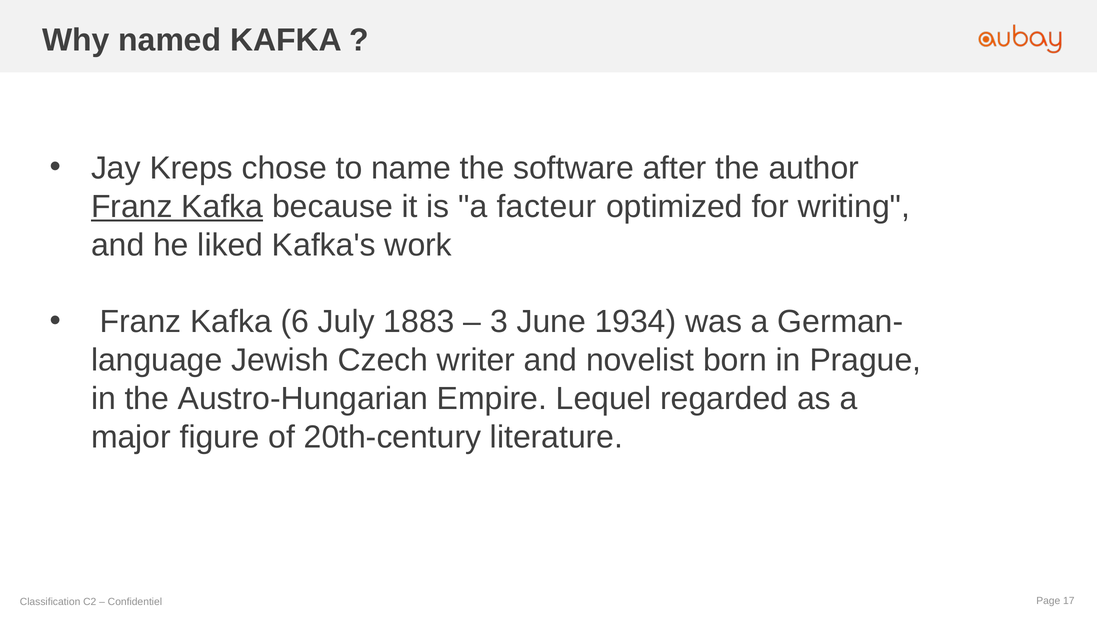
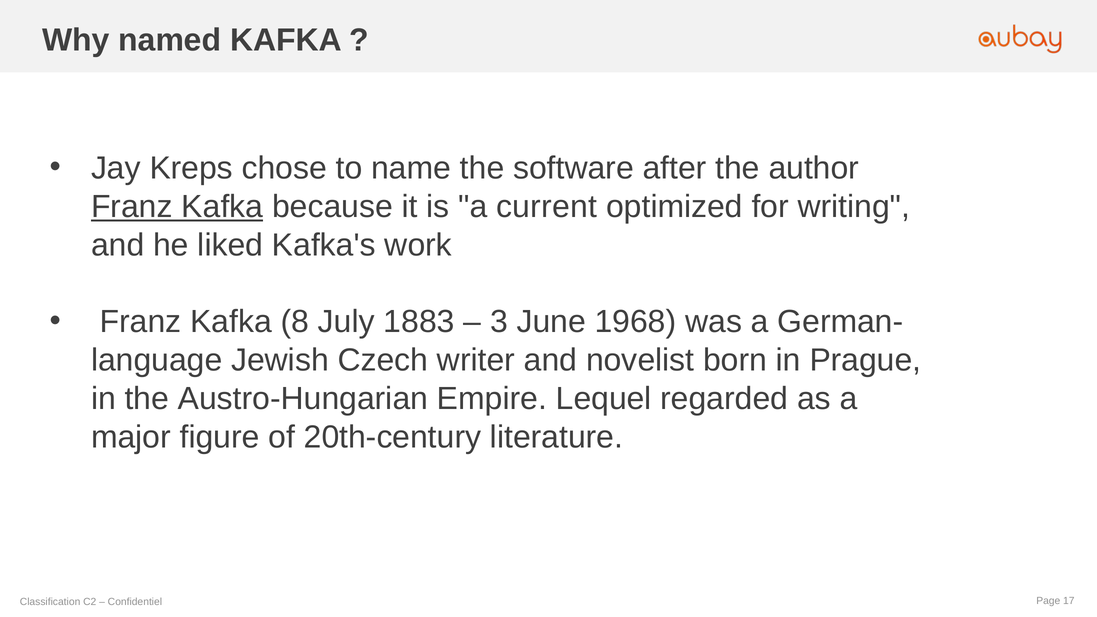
facteur: facteur -> current (547, 207)
6: 6 -> 8 (295, 322)
1934: 1934 -> 1968 (636, 322)
